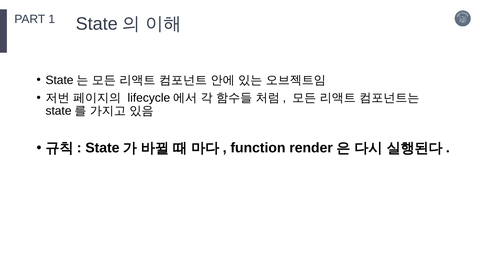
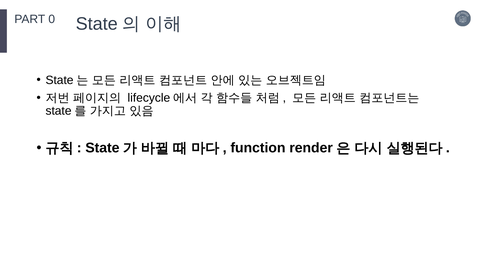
1: 1 -> 0 (52, 19)
